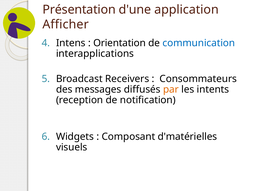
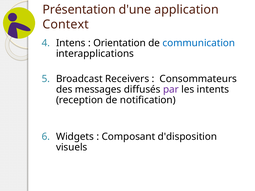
Afficher: Afficher -> Context (66, 24)
par colour: orange -> purple (171, 89)
d'matérielles: d'matérielles -> d'disposition (187, 137)
